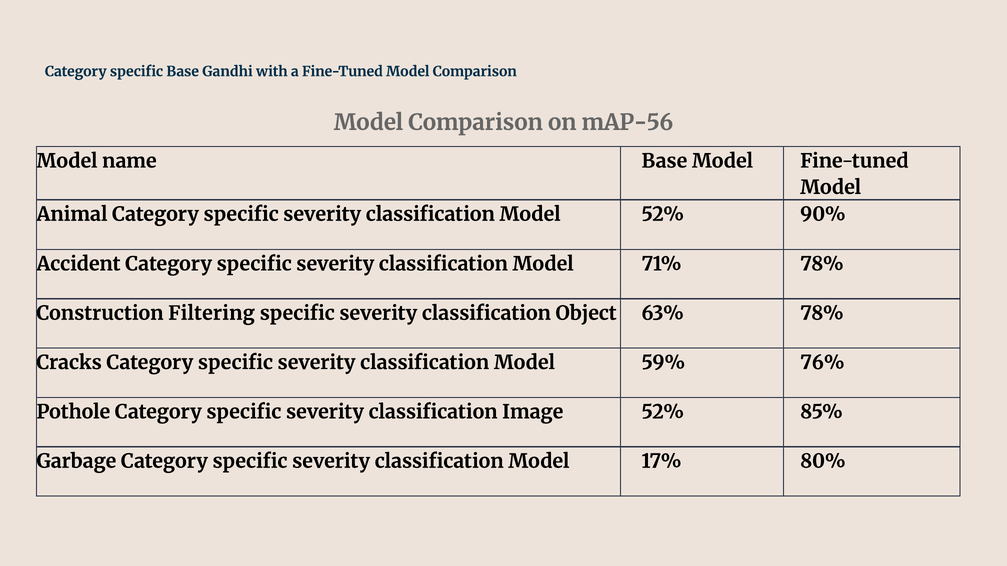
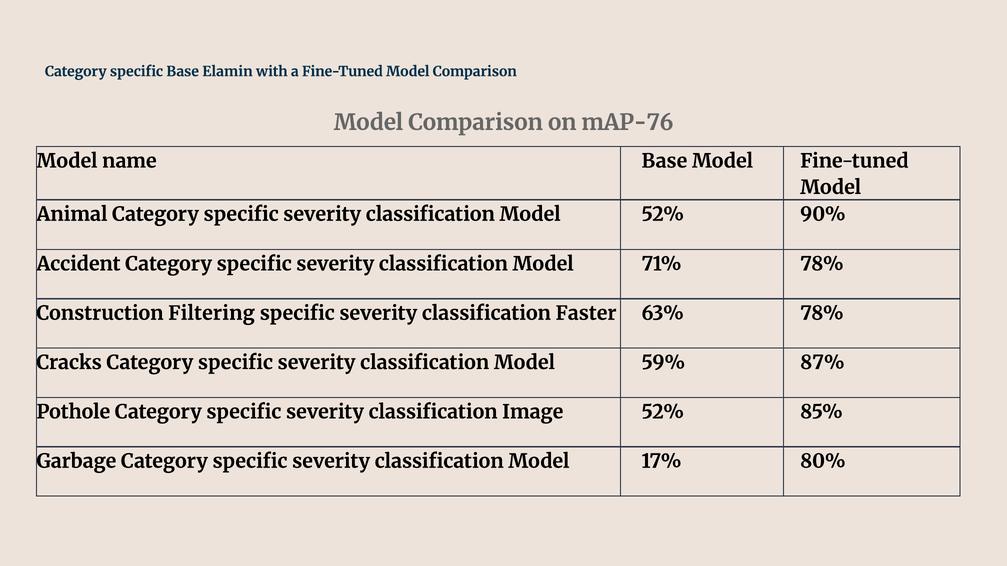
Gandhi: Gandhi -> Elamin (227, 72)
mAP-56: mAP-56 -> mAP-76 (627, 123)
Object: Object -> Faster (586, 314)
76%: 76% -> 87% (822, 363)
